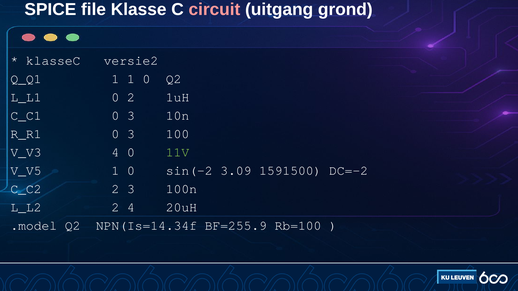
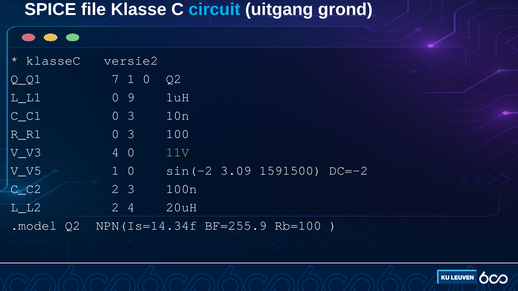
circuit colour: pink -> light blue (214, 9)
Q_Q1 1: 1 -> 7 (115, 79)
0 2: 2 -> 9 (131, 97)
